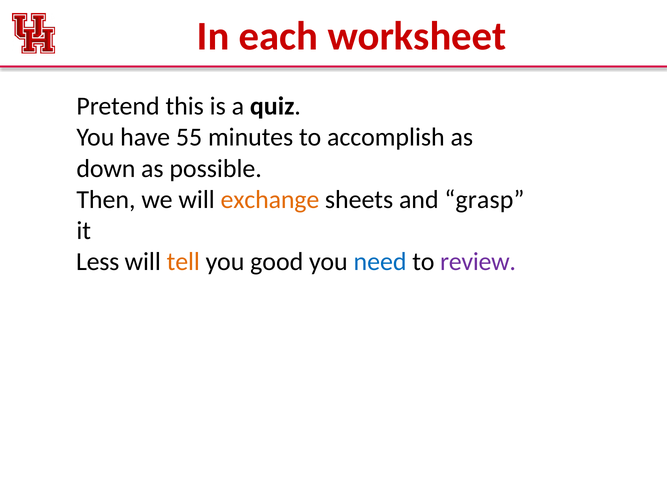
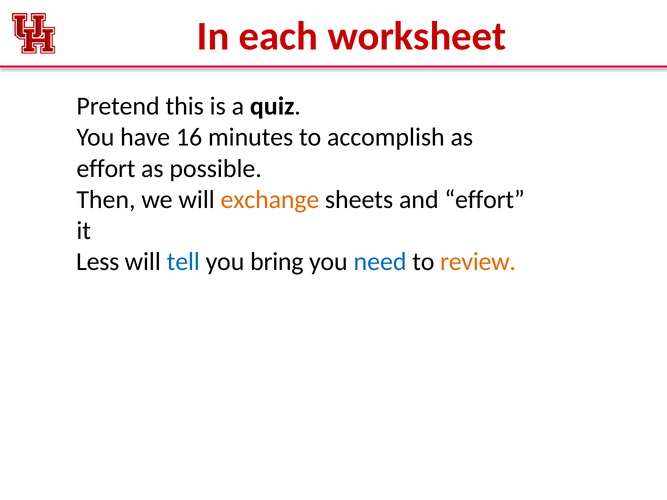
55: 55 -> 16 (189, 137)
down: down -> effort (106, 169)
and grasp: grasp -> effort (485, 200)
tell colour: orange -> blue (183, 262)
good: good -> bring (277, 262)
review colour: purple -> orange (478, 262)
